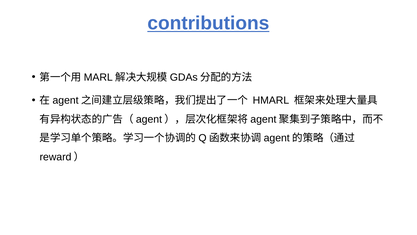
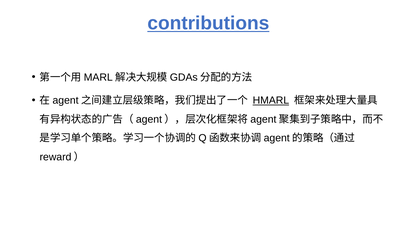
HMARL underline: none -> present (271, 100)
